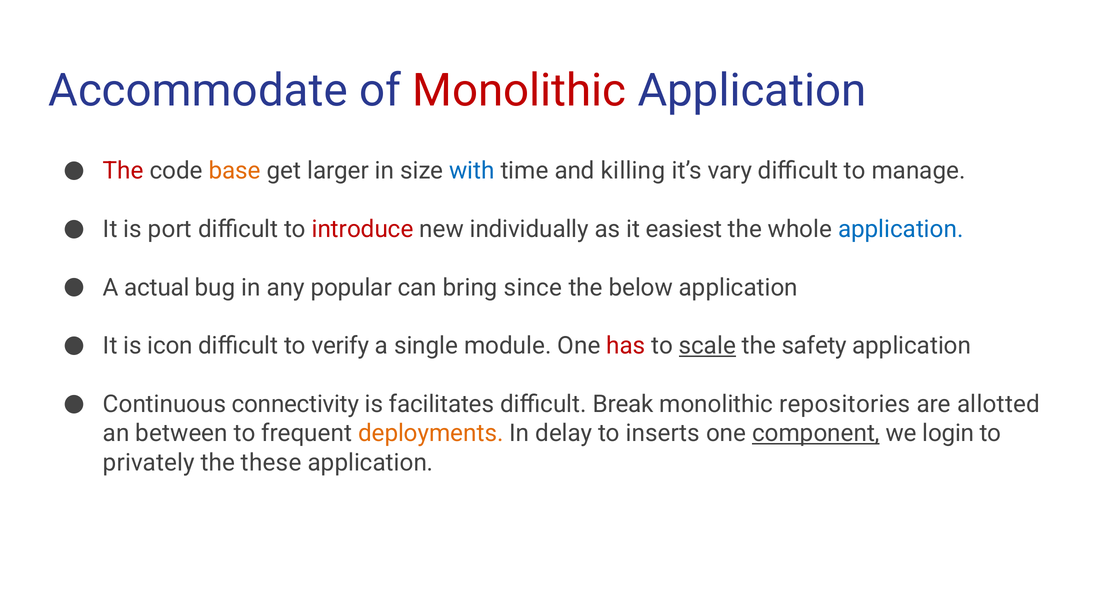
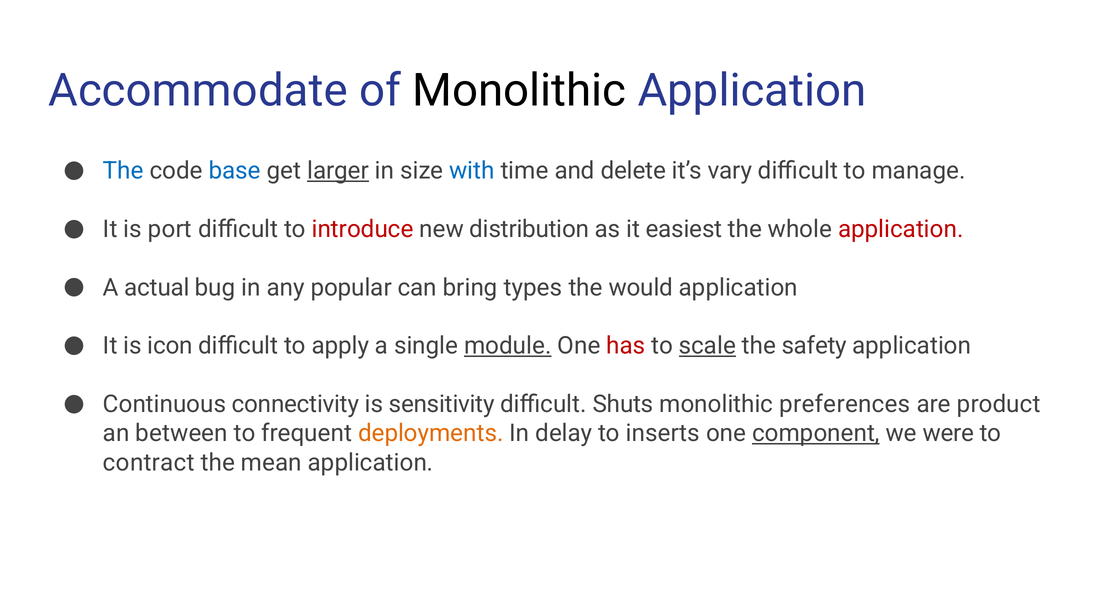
Monolithic colour: red -> black (519, 91)
The colour: red -> blue (123, 171)
base colour: orange -> blue (235, 171)
larger underline: none -> present (338, 171)
killing: killing -> delete (633, 171)
individually: individually -> distribution (529, 229)
application colour: blue -> red (901, 229)
since: since -> types (533, 287)
below: below -> would (641, 287)
verify: verify -> apply (340, 346)
module underline: none -> present (508, 346)
facilitates: facilitates -> sensitivity (442, 404)
Break: Break -> Shuts (623, 404)
repositories: repositories -> preferences (845, 404)
allotted: allotted -> product (999, 404)
login: login -> were (948, 433)
privately: privately -> contract (149, 463)
these: these -> mean (271, 463)
